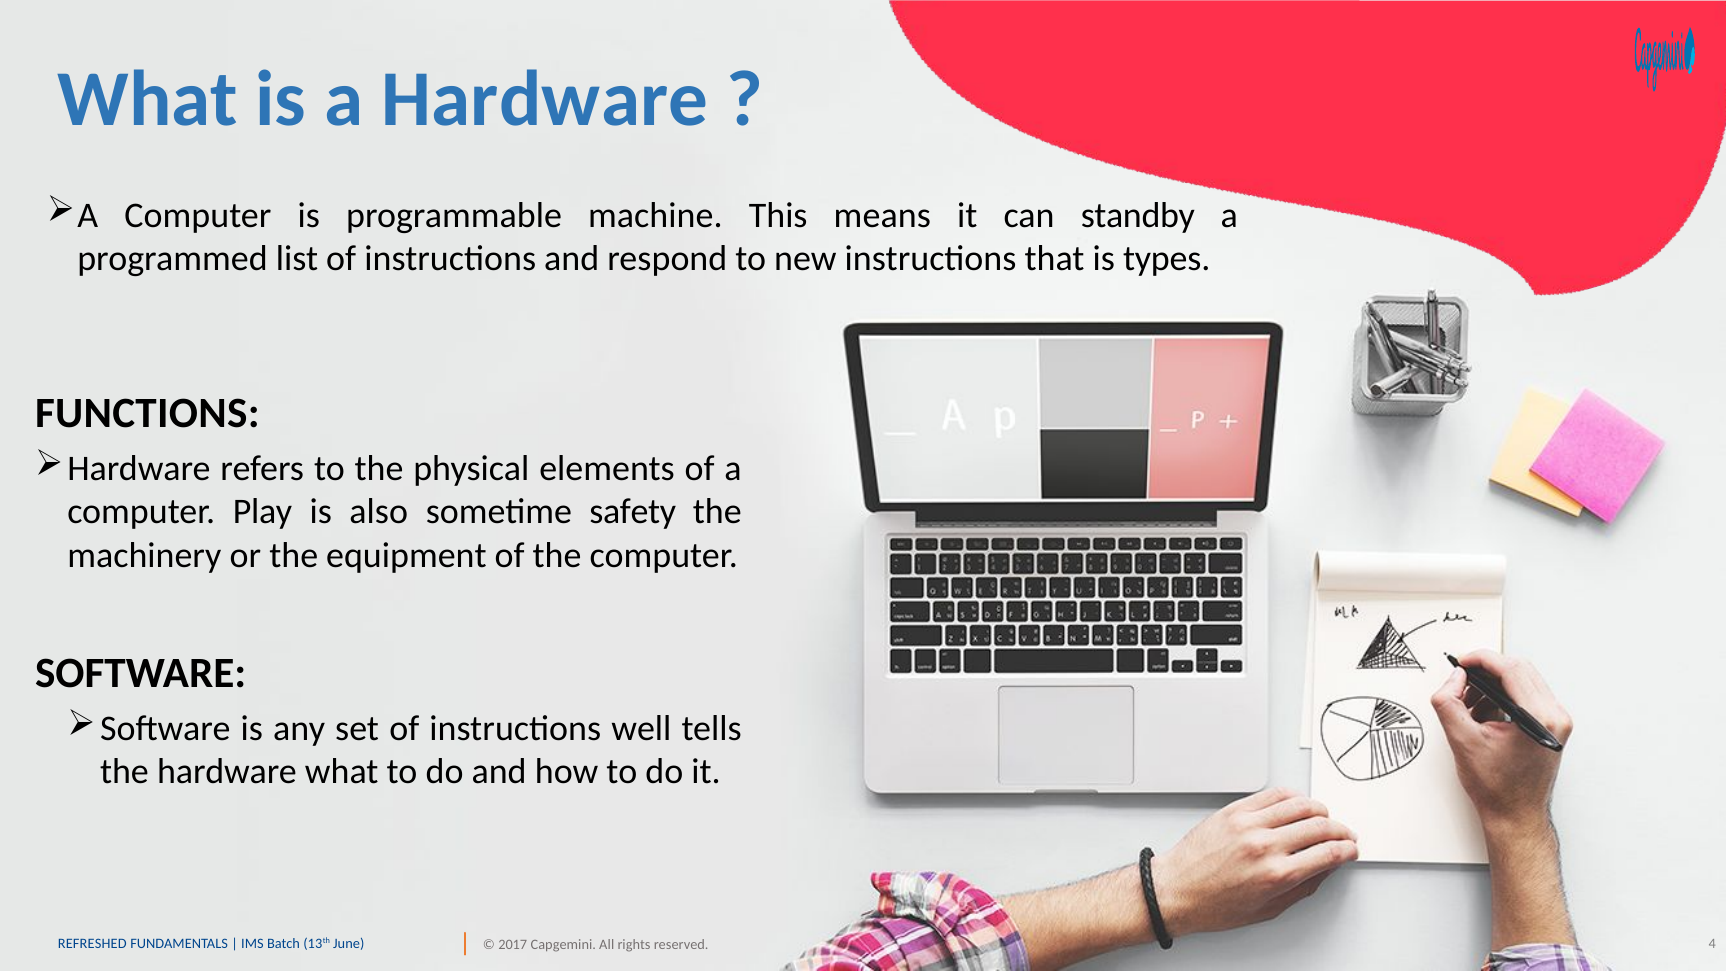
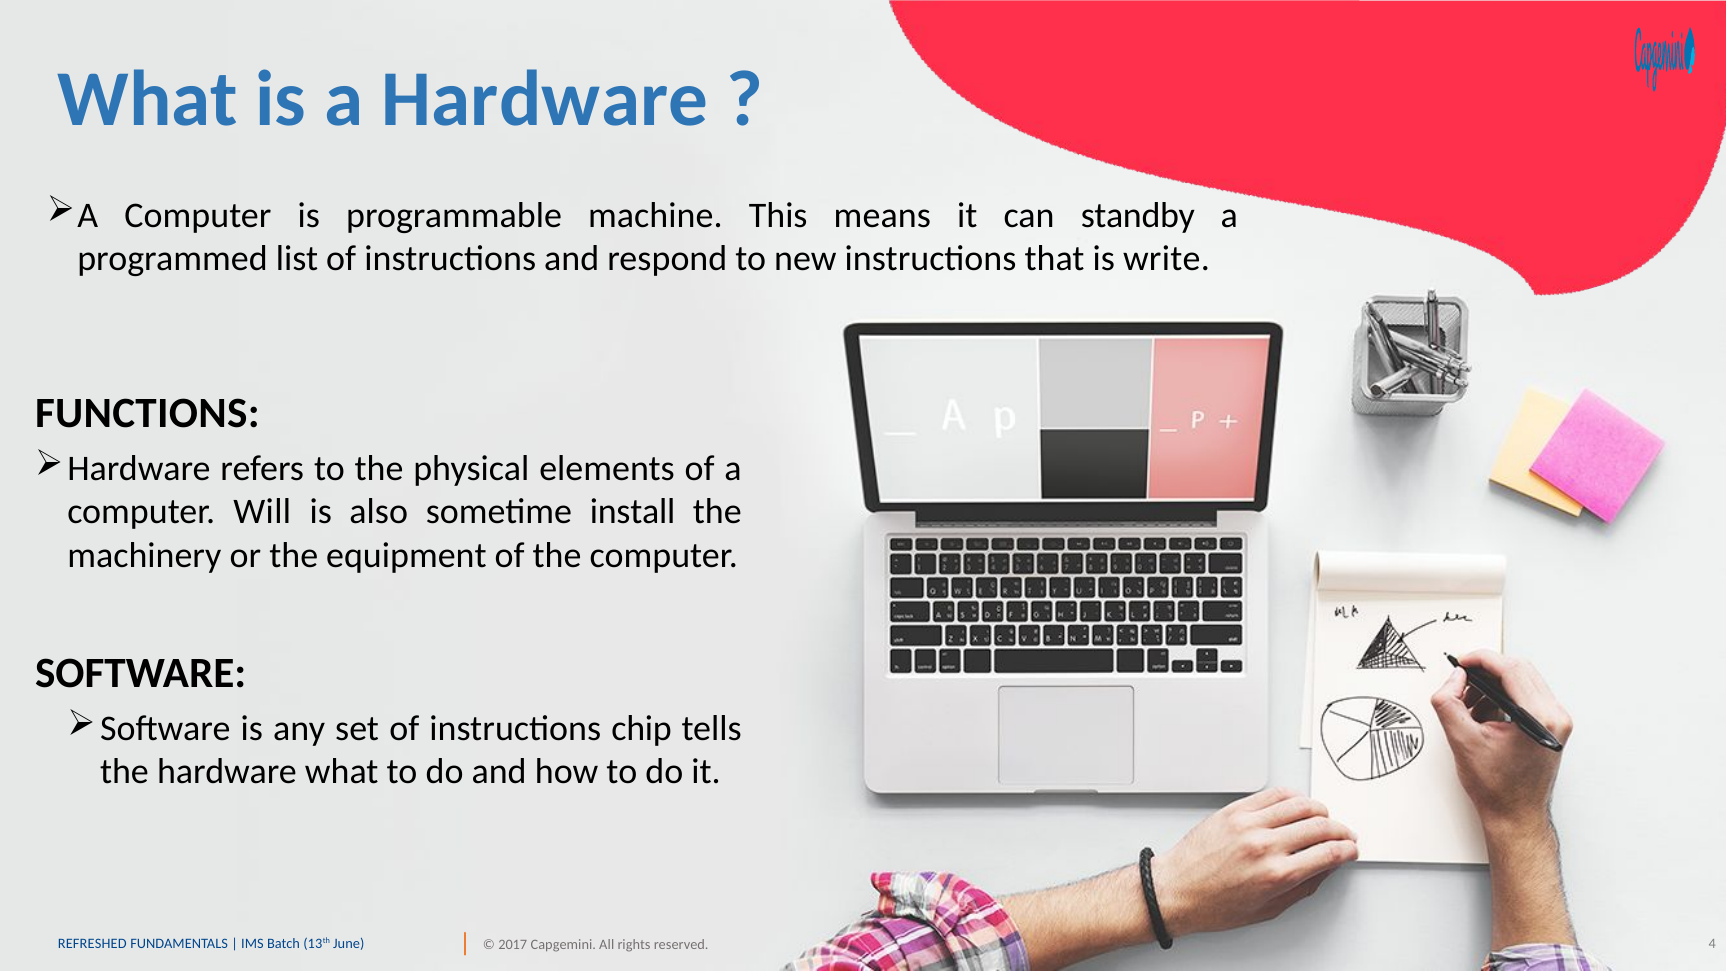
types: types -> write (1166, 259)
Play: Play -> Will (262, 512)
safety: safety -> install (633, 512)
well: well -> chip (642, 729)
